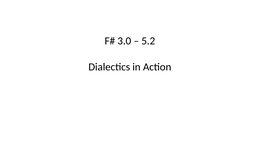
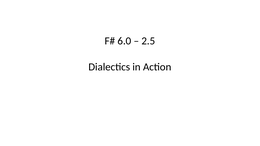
3.0: 3.0 -> 6.0 (124, 41)
5.2: 5.2 -> 2.5 (148, 41)
